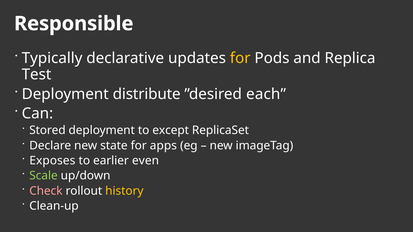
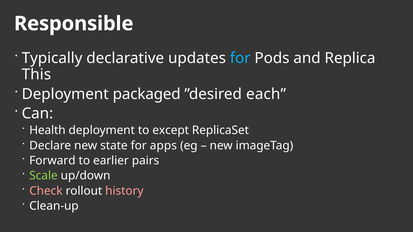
for colour: yellow -> light blue (240, 58)
Test: Test -> This (36, 75)
distribute: distribute -> packaged (147, 94)
Stored: Stored -> Health (47, 131)
Exposes: Exposes -> Forward (52, 161)
even: even -> pairs (146, 161)
history colour: yellow -> pink (124, 191)
